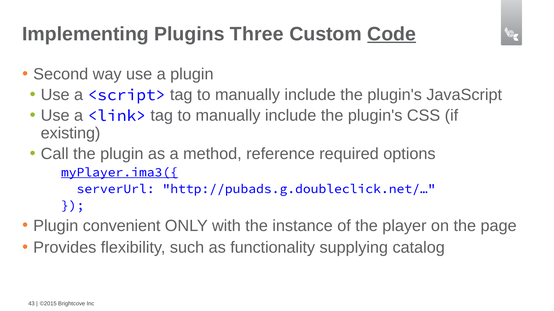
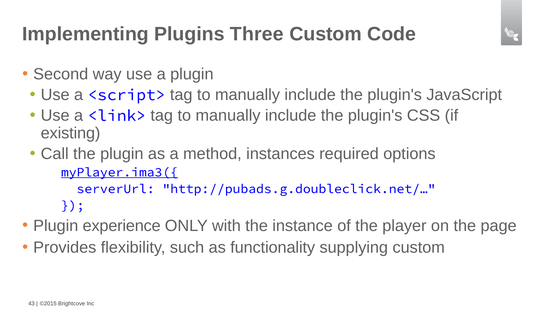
Code underline: present -> none (392, 34)
reference: reference -> instances (281, 154)
convenient: convenient -> experience (122, 226)
supplying catalog: catalog -> custom (419, 248)
